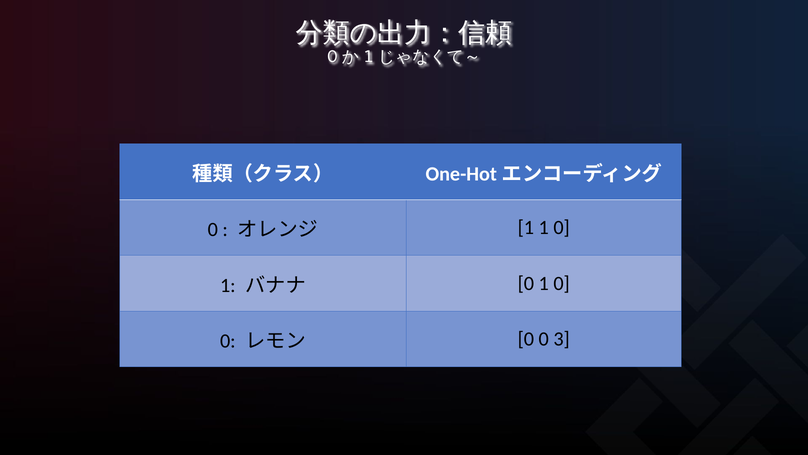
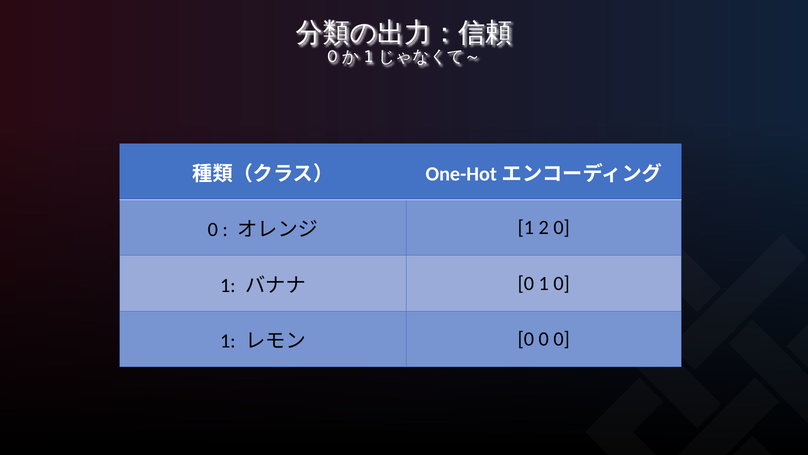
1 1: 1 -> 2 (544, 227)
0: 0 -> 1 (228, 341)
0 0 3: 3 -> 0 (562, 339)
